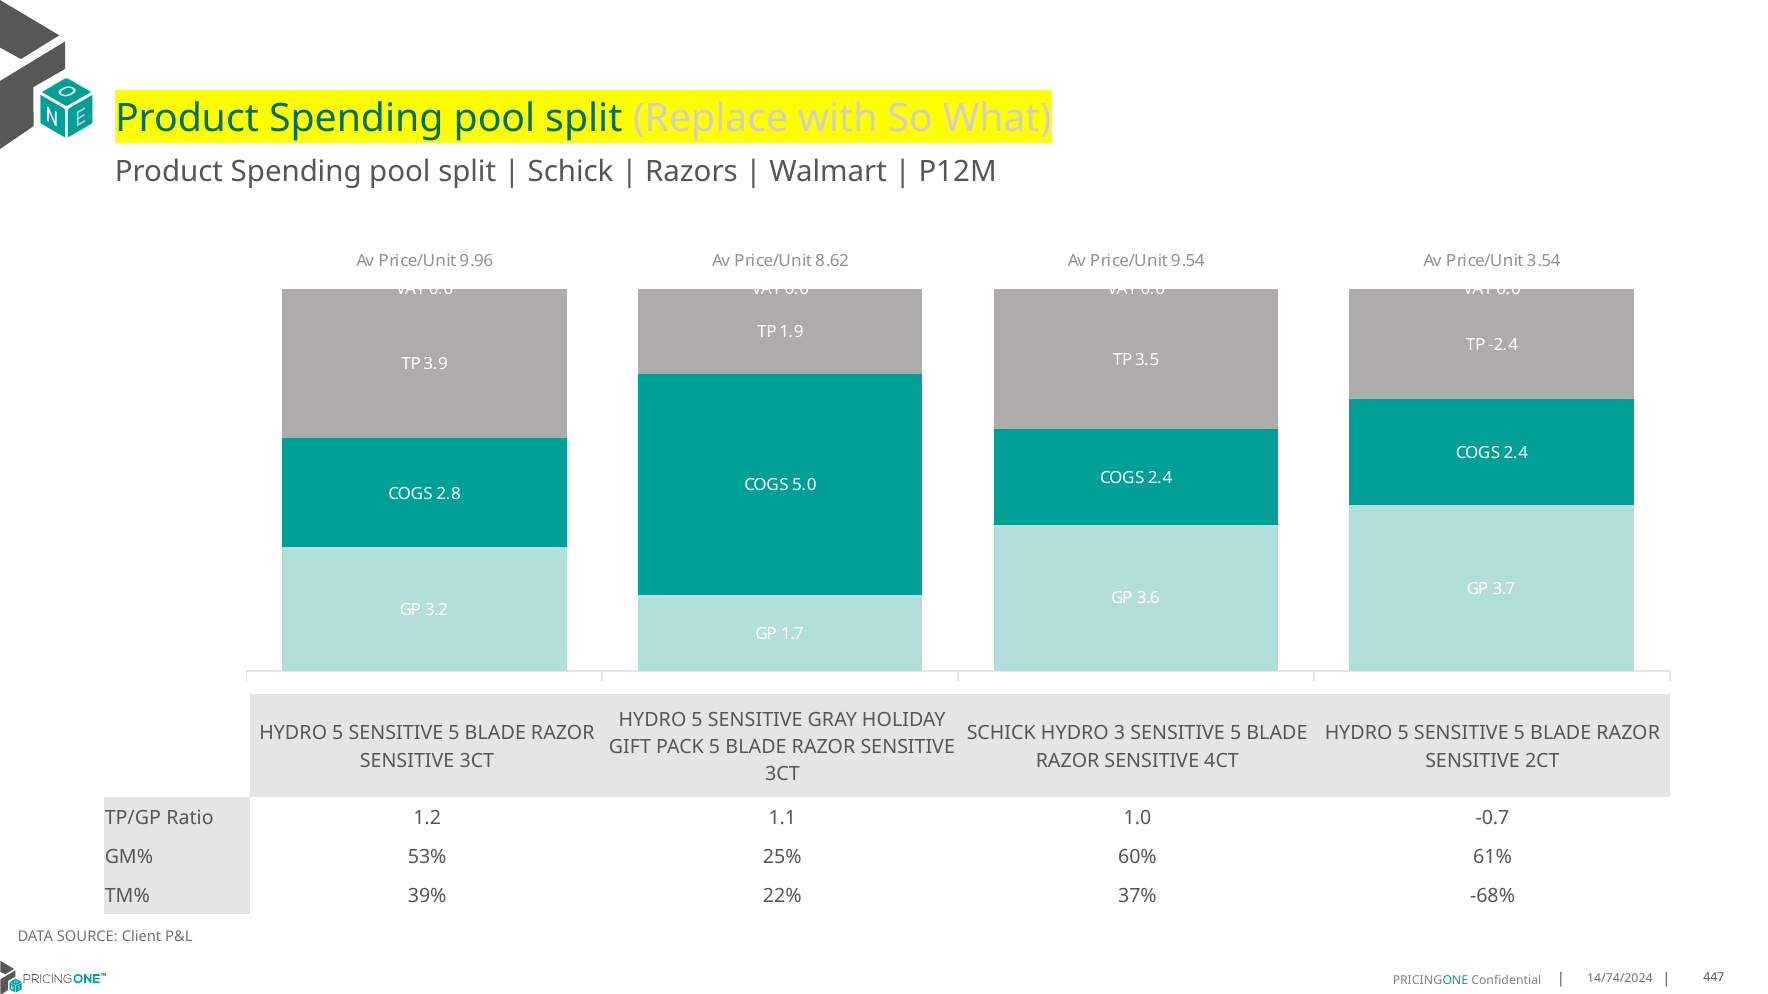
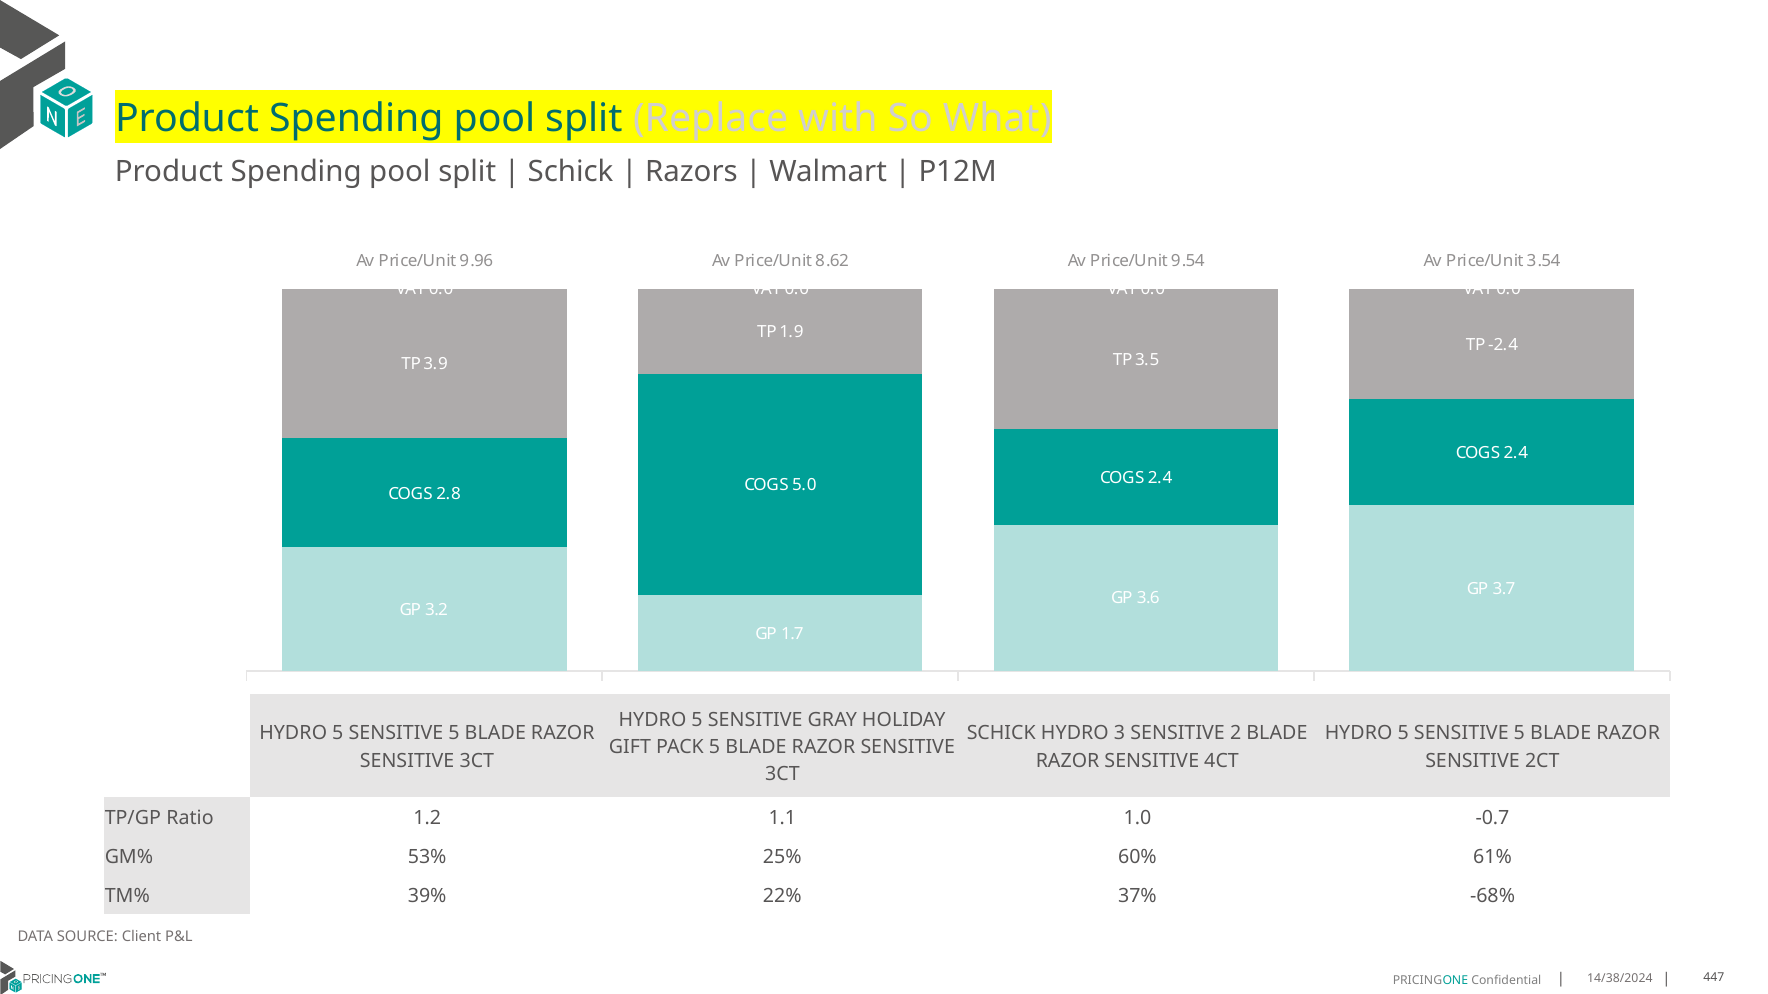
3 SENSITIVE 5: 5 -> 2 (1236, 734)
14/74/2024: 14/74/2024 -> 14/38/2024 (1620, 979)
